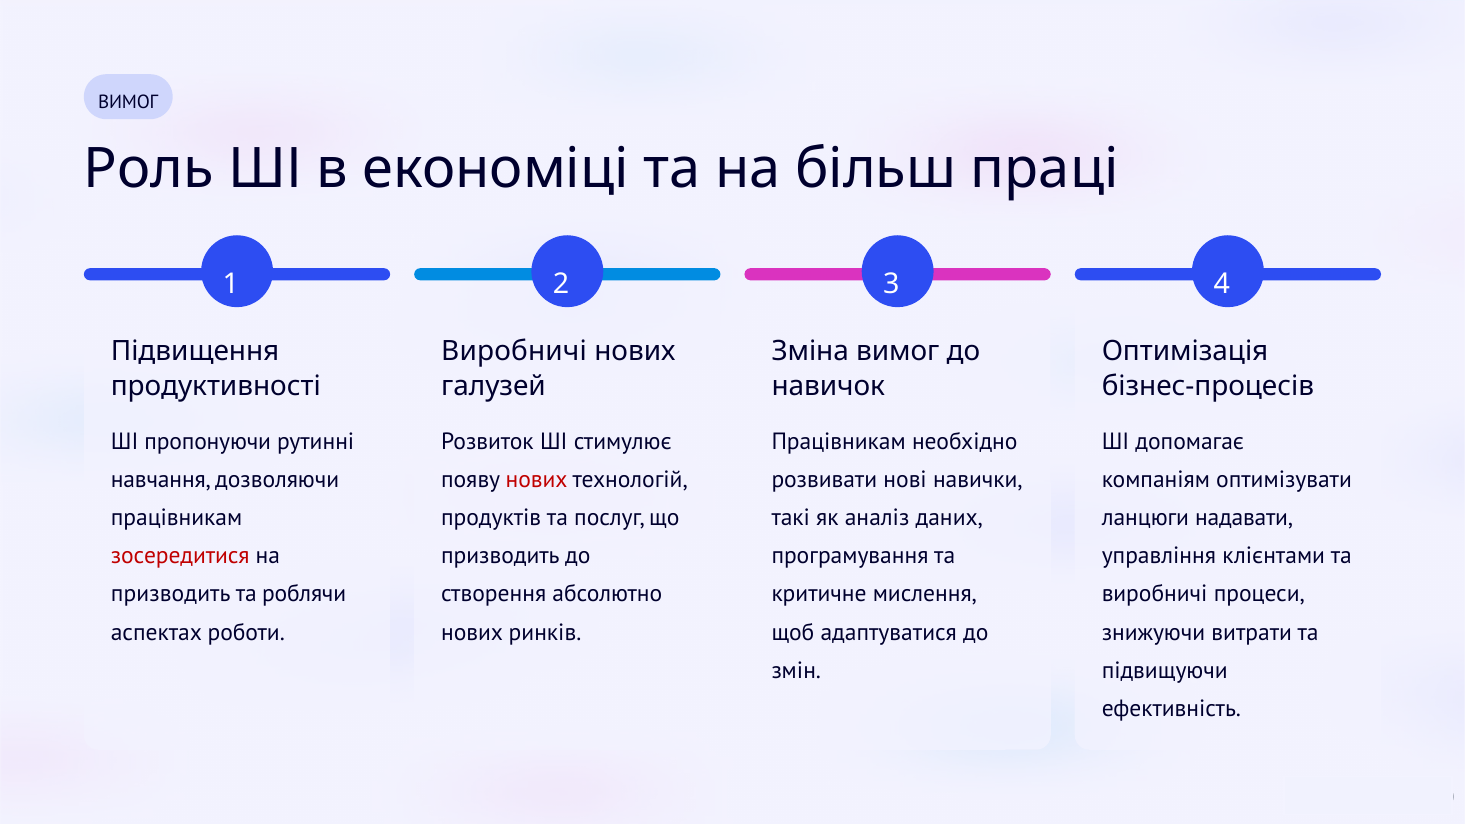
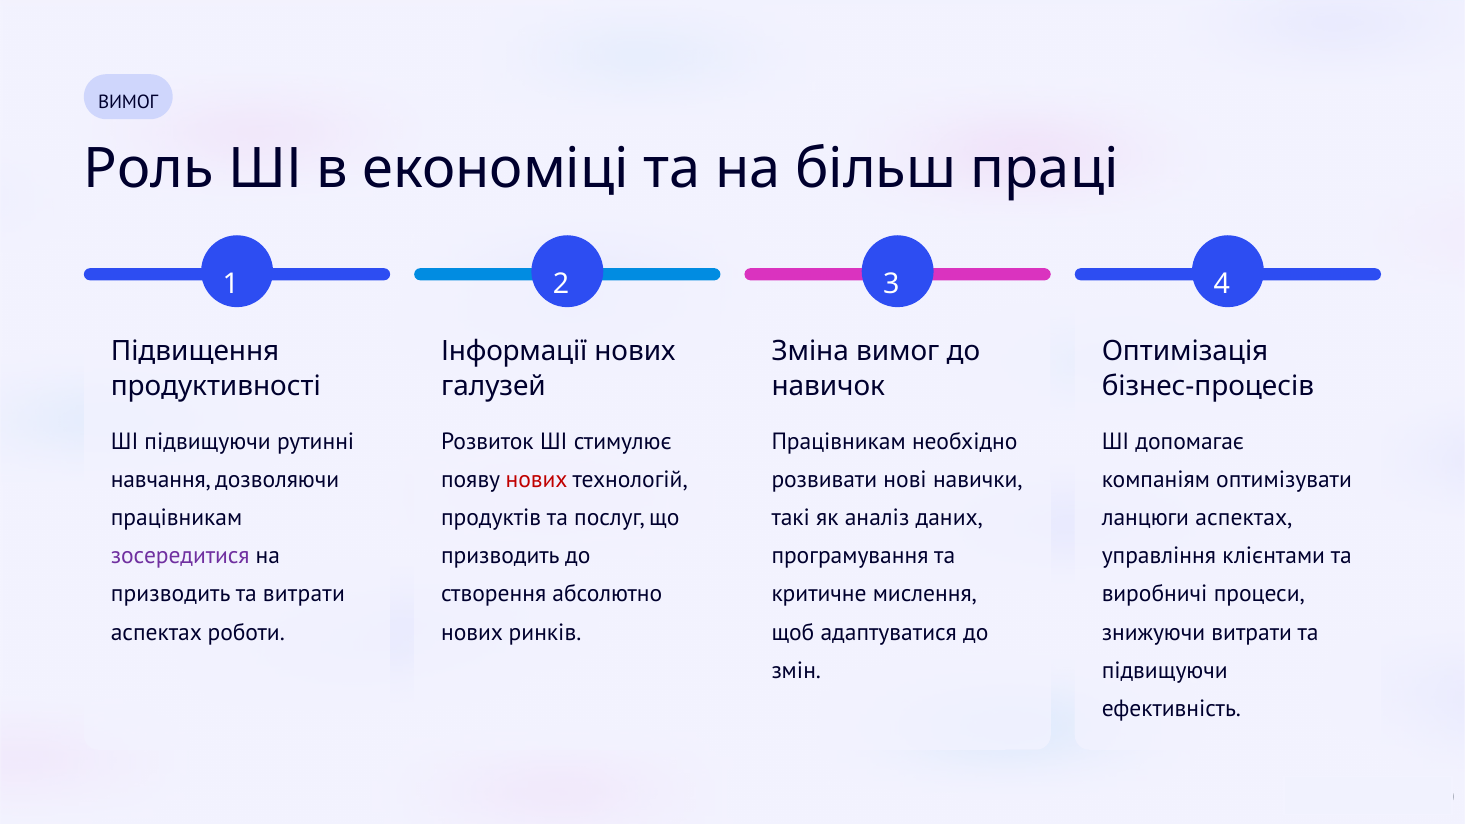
Виробничі: Виробничі -> Інформації (514, 351)
ШІ пропонуючи: пропонуючи -> підвищуючи (208, 442)
ланцюги надавати: надавати -> аспектах (1244, 518)
зосередитися colour: red -> purple (180, 556)
та роблячи: роблячи -> витрати (304, 594)
